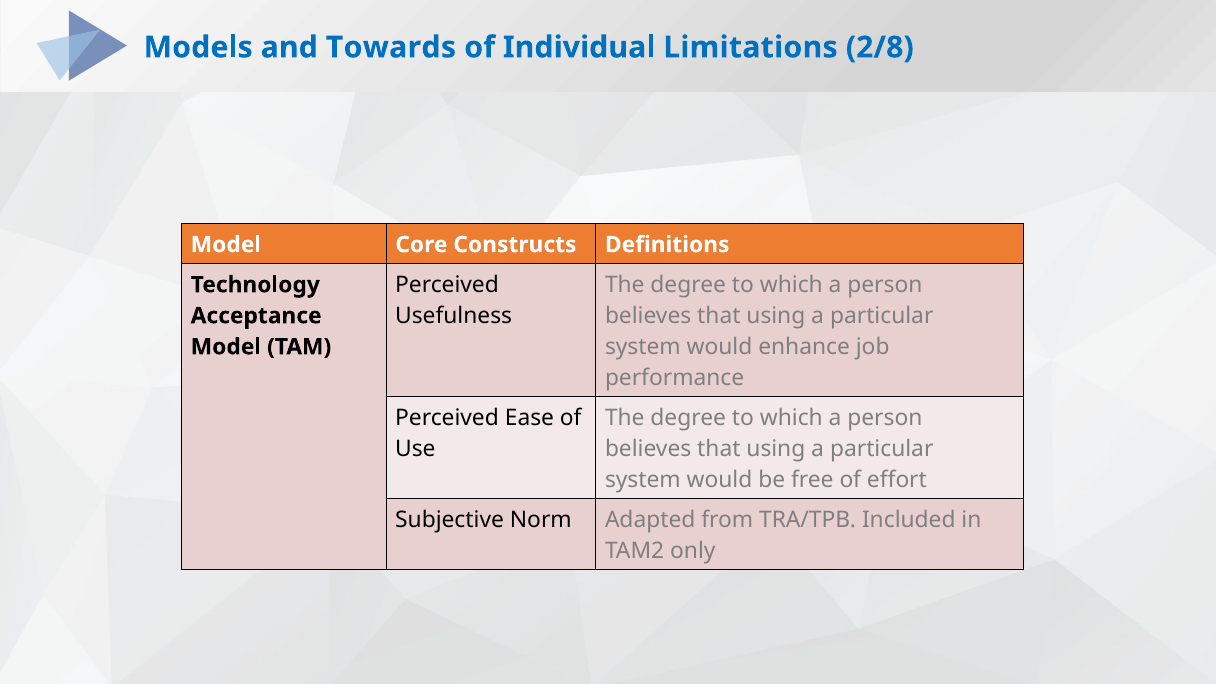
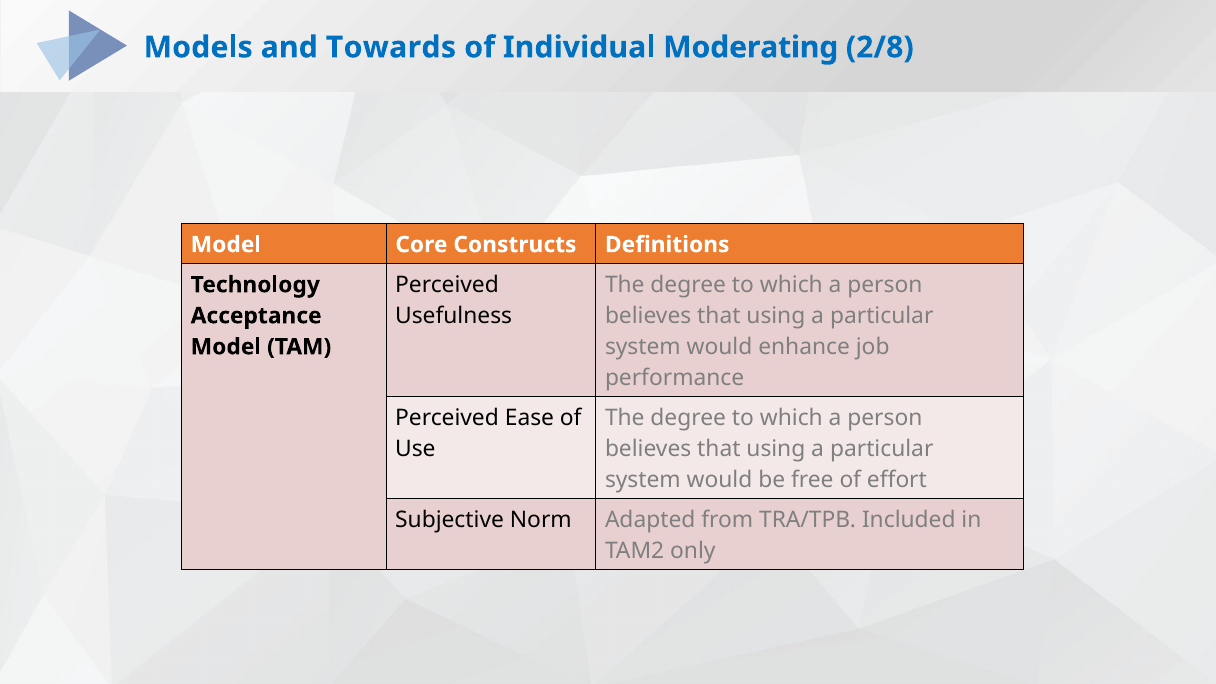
Limitations: Limitations -> Moderating (751, 47)
